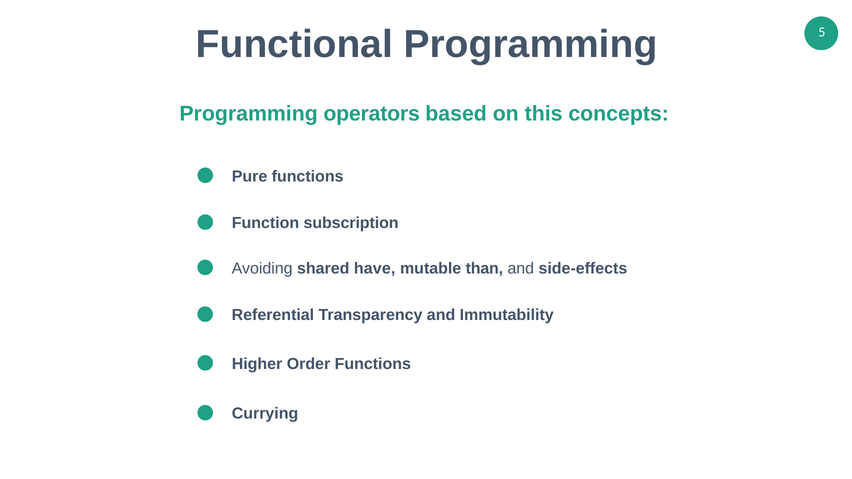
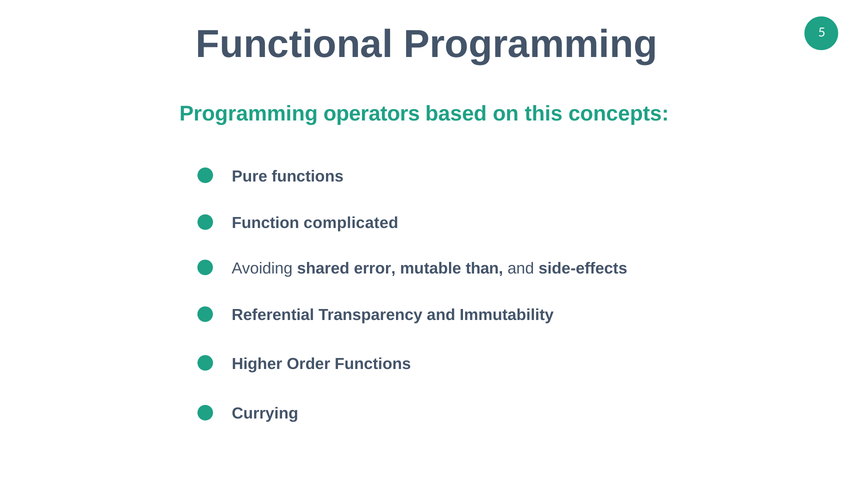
subscription: subscription -> complicated (351, 223)
have: have -> error (375, 269)
